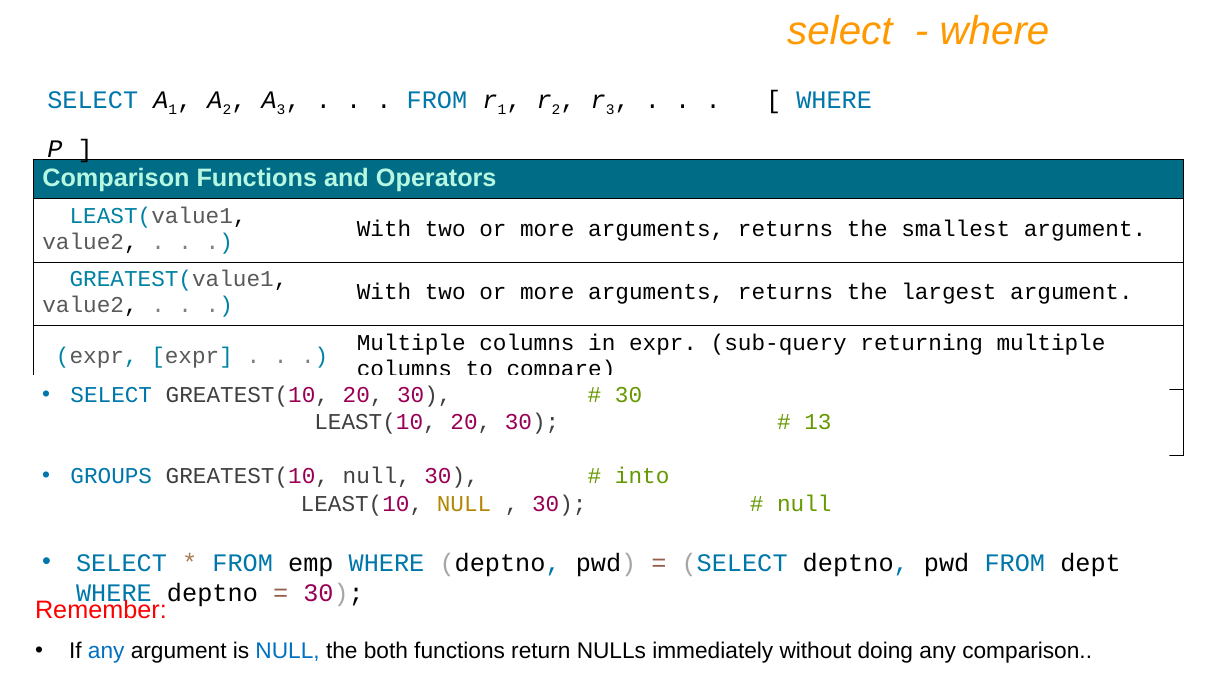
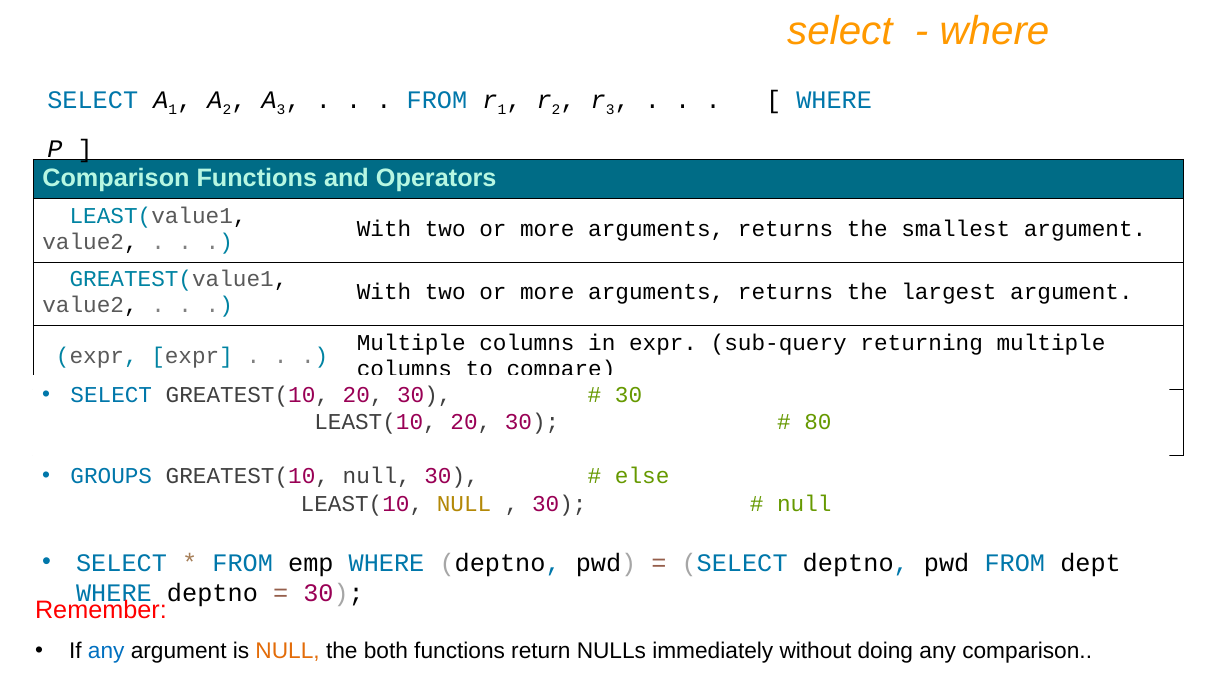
13: 13 -> 80 (818, 422)
into: into -> else (642, 477)
NULL colour: blue -> orange (288, 652)
